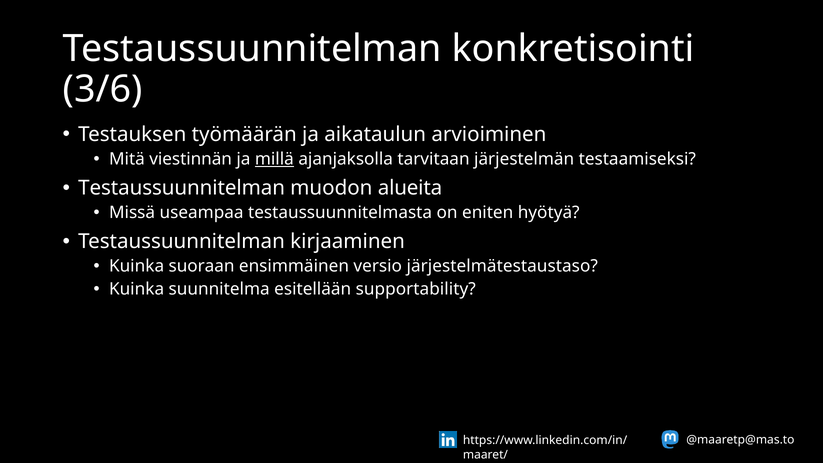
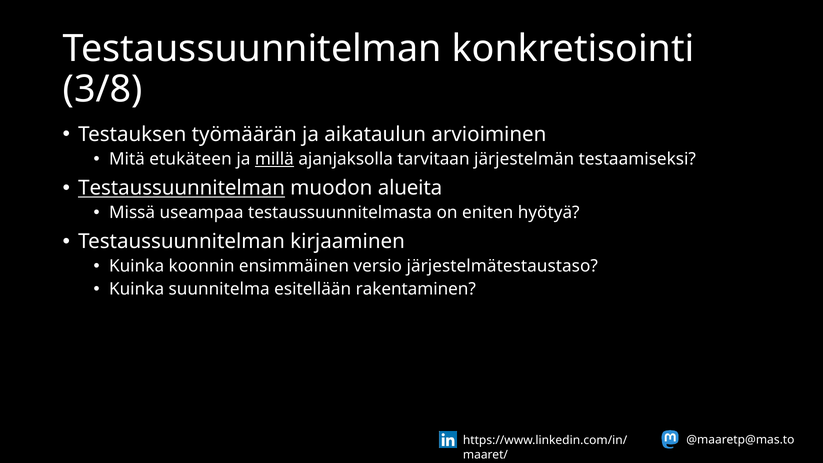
3/6: 3/6 -> 3/8 (103, 89)
viestinnän: viestinnän -> etukäteen (191, 159)
Testaussuunnitelman underline: none -> present (182, 188)
suoraan: suoraan -> koonnin (202, 266)
supportability: supportability -> rakentaminen (416, 289)
